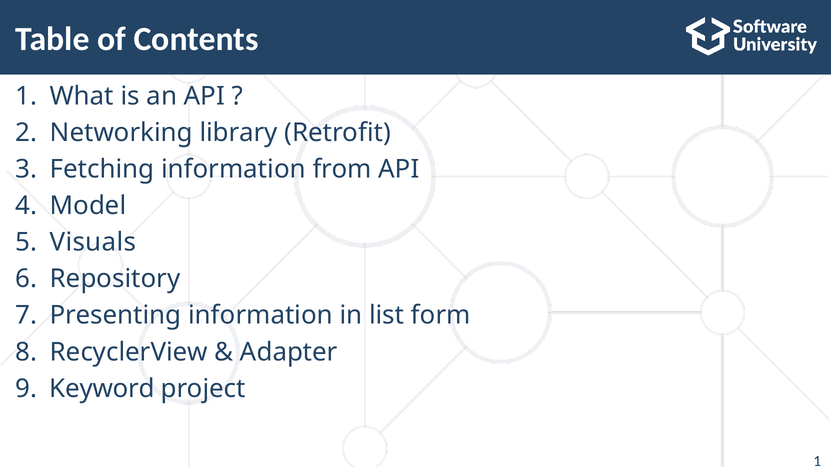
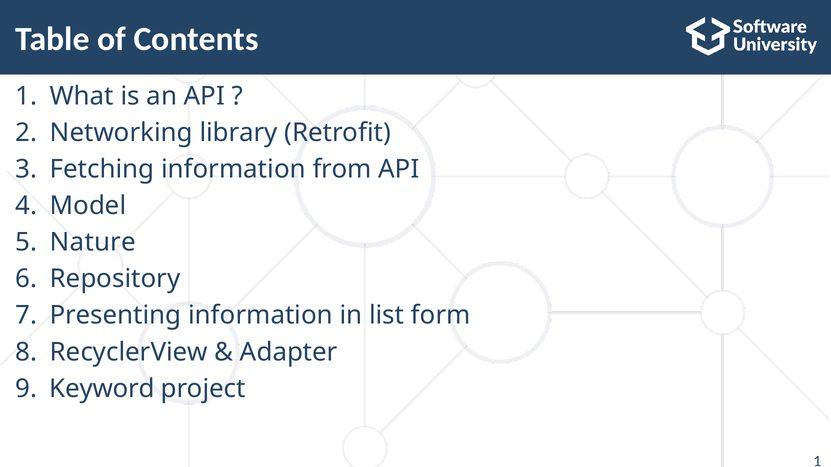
Visuals: Visuals -> Nature (93, 243)
